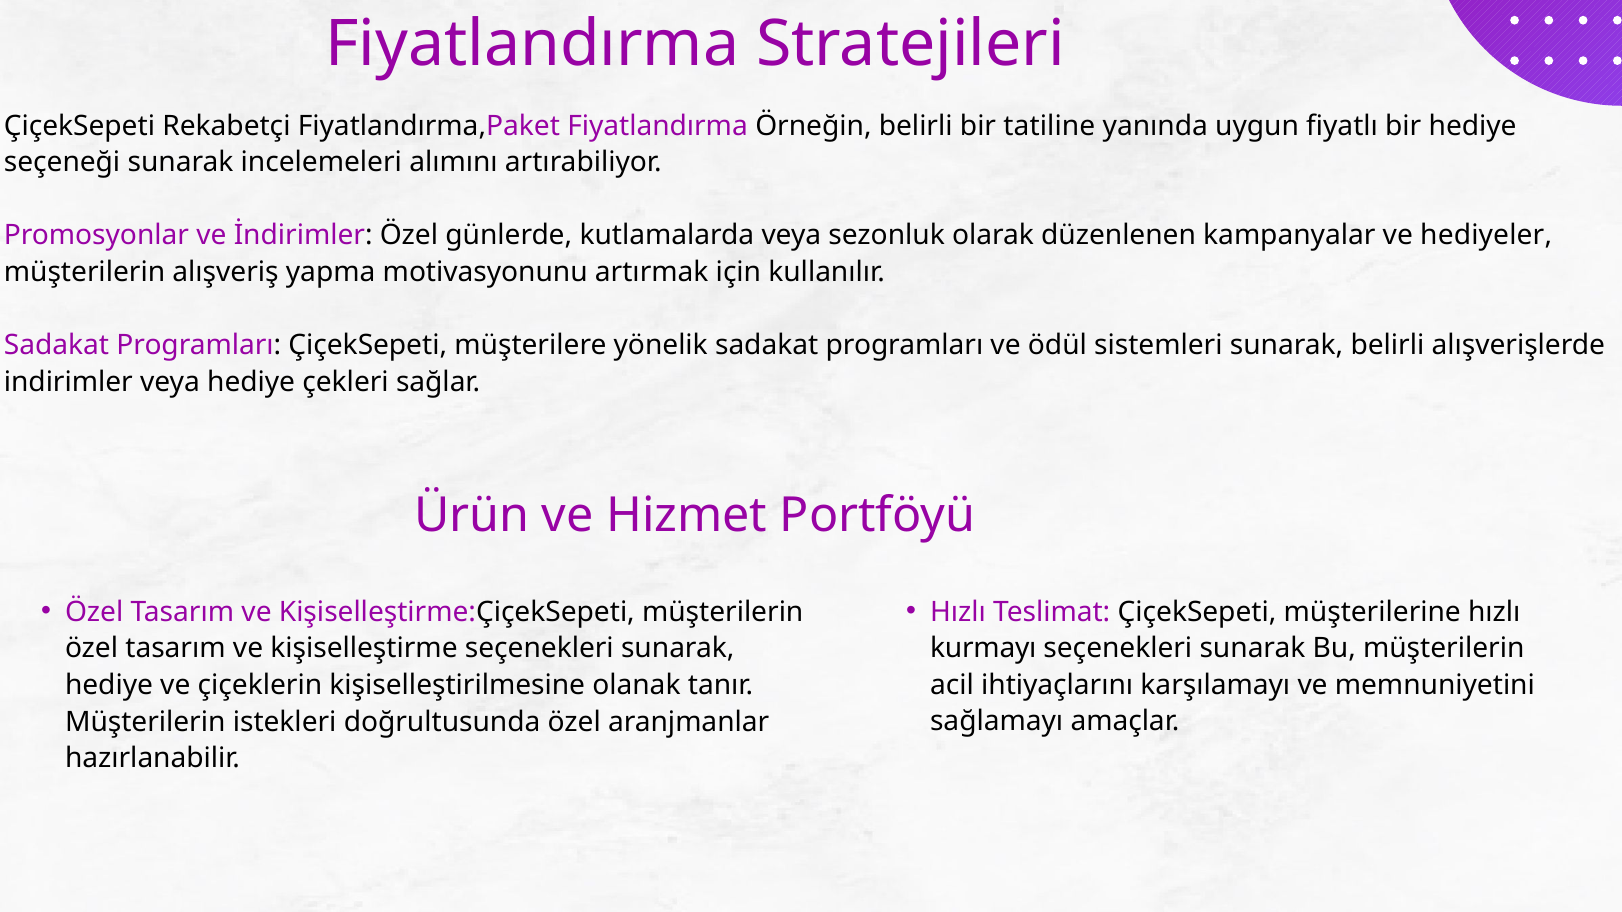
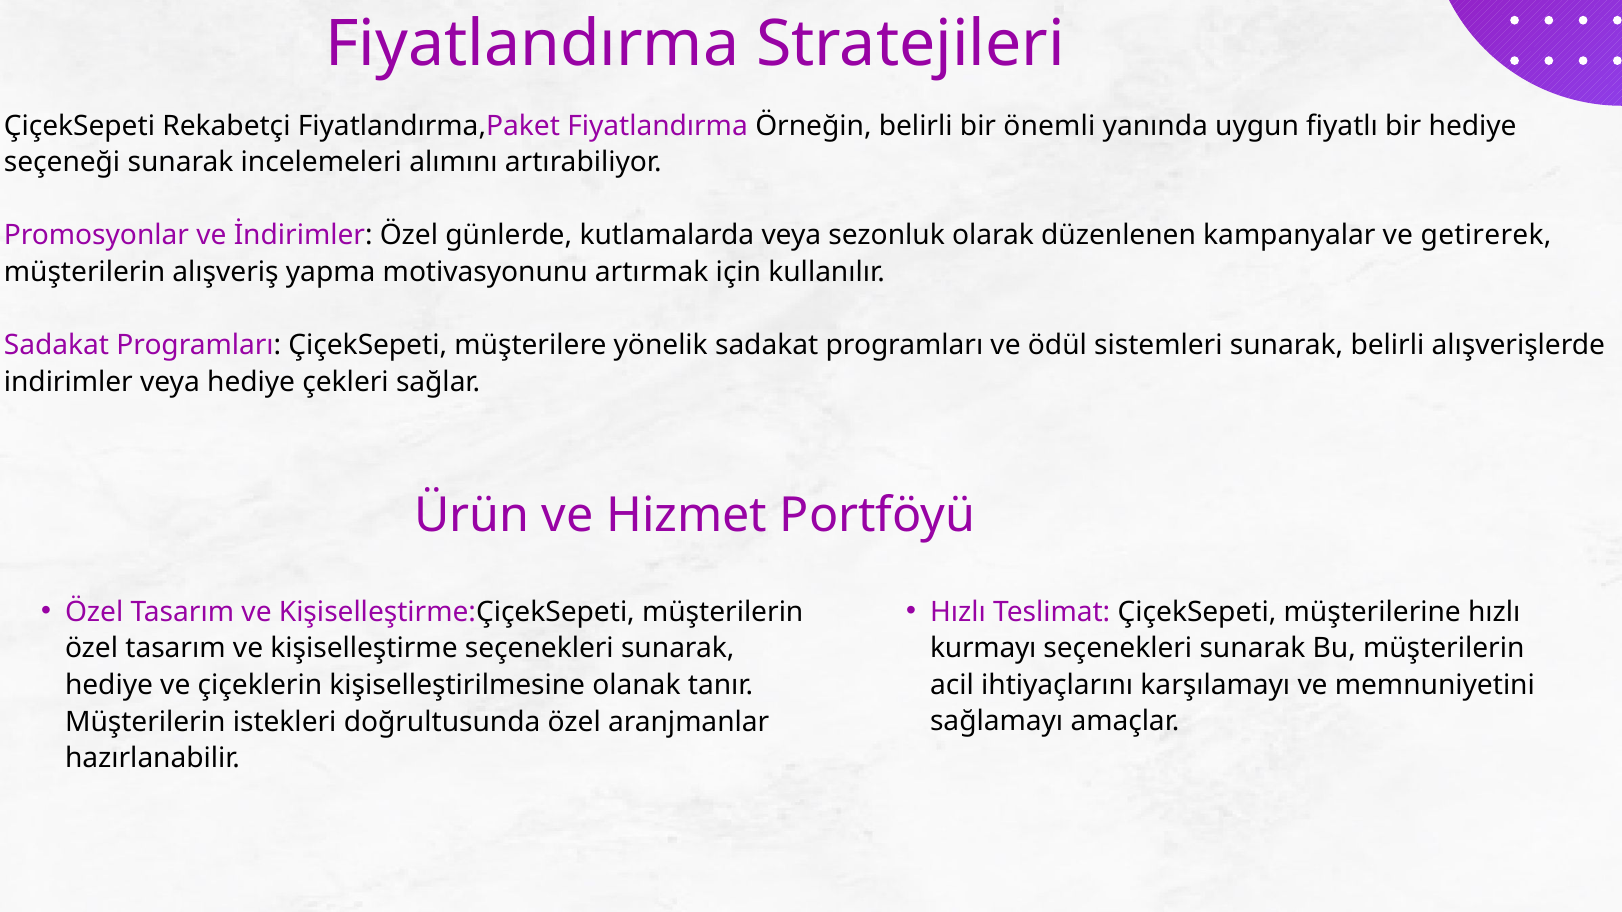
tatiline: tatiline -> önemli (1049, 126)
hediyeler: hediyeler -> getirerek (1486, 236)
